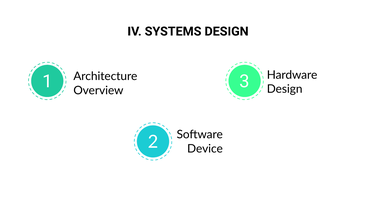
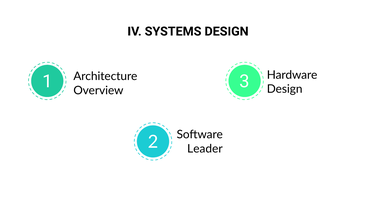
Device: Device -> Leader (205, 149)
